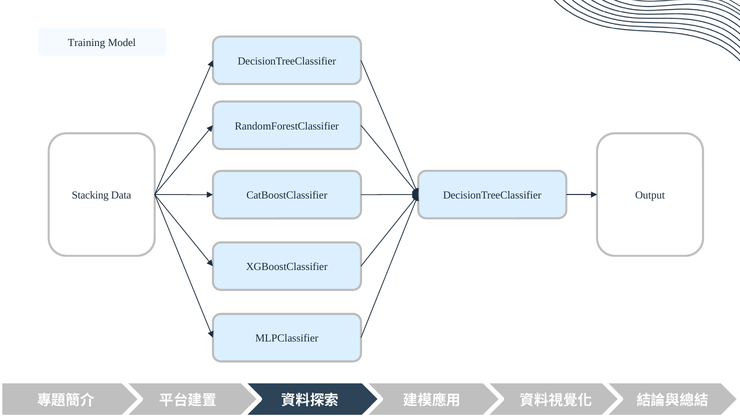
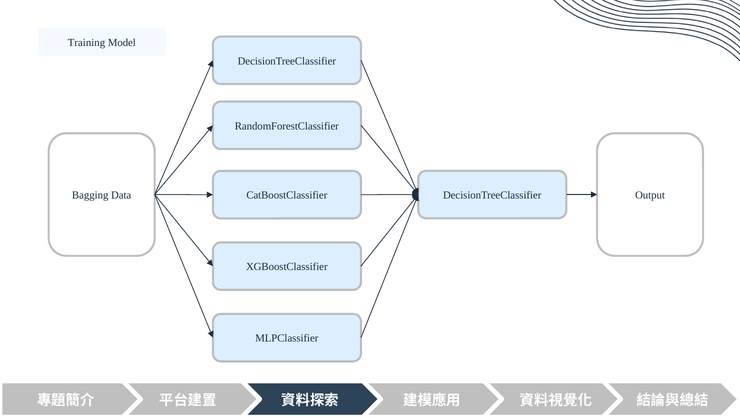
Stacking: Stacking -> Bagging (90, 195)
